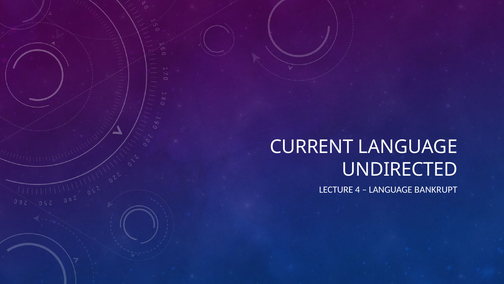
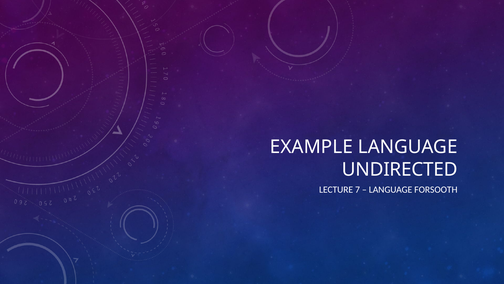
CURRENT: CURRENT -> EXAMPLE (311, 147)
4: 4 -> 7 (358, 190)
BANKRUPT: BANKRUPT -> FORSOOTH (436, 190)
